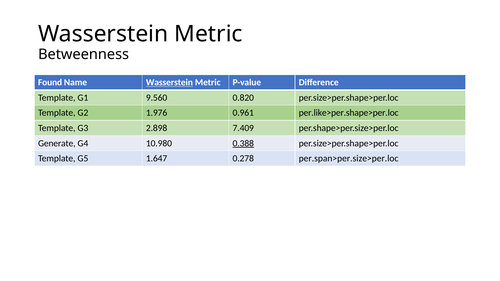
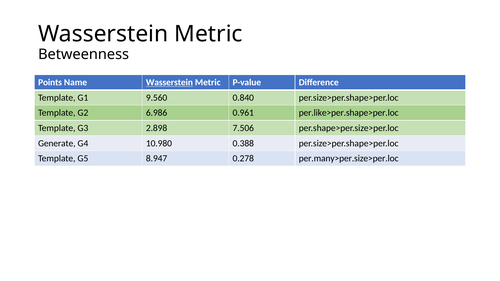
Found: Found -> Points (50, 83)
0.820: 0.820 -> 0.840 (243, 98)
1.976: 1.976 -> 6.986 (157, 113)
7.409: 7.409 -> 7.506 (243, 128)
0.388 underline: present -> none (243, 143)
1.647: 1.647 -> 8.947 (157, 159)
per.span>per.size>per.loc: per.span>per.size>per.loc -> per.many>per.size>per.loc (349, 159)
